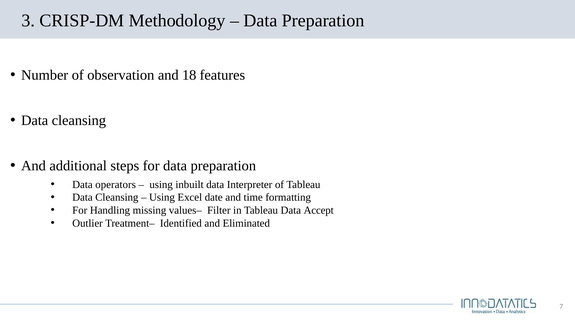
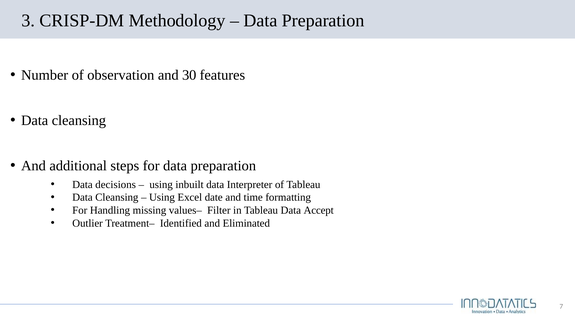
18: 18 -> 30 (189, 75)
operators: operators -> decisions (116, 185)
